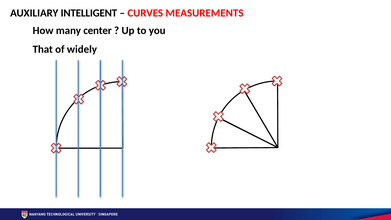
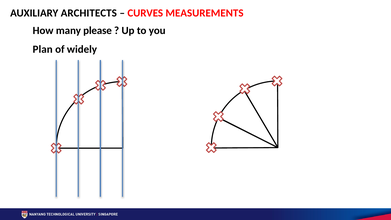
INTELLIGENT: INTELLIGENT -> ARCHITECTS (89, 13)
center: center -> please (98, 31)
That: That -> Plan (43, 49)
